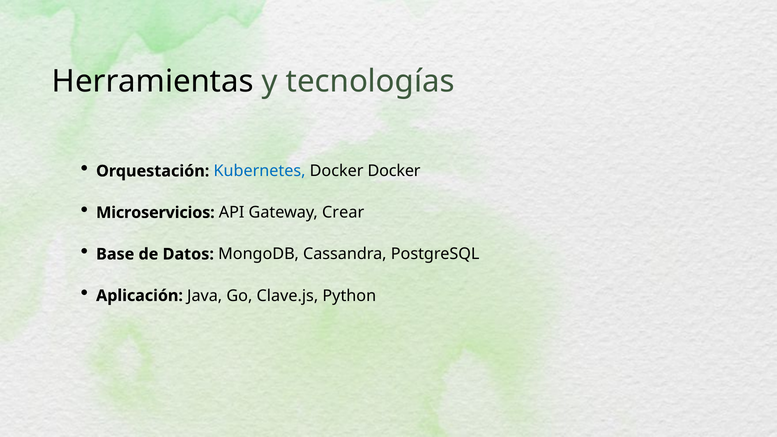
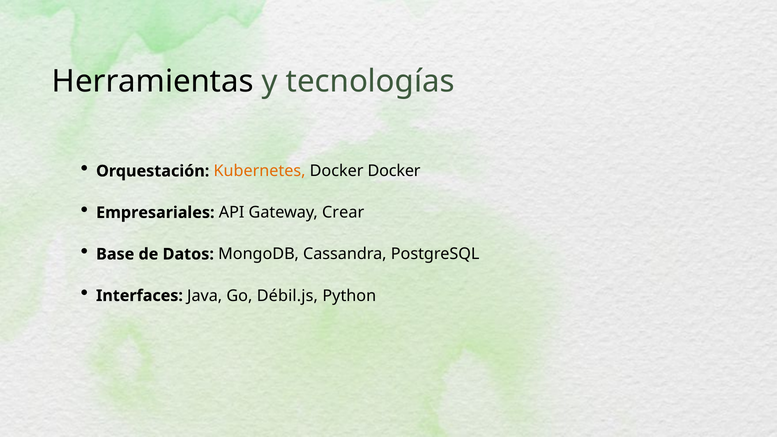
Kubernetes colour: blue -> orange (260, 171)
Microservicios: Microservicios -> Empresariales (155, 213)
Aplicación: Aplicación -> Interfaces (139, 296)
Clave.js: Clave.js -> Débil.js (287, 296)
